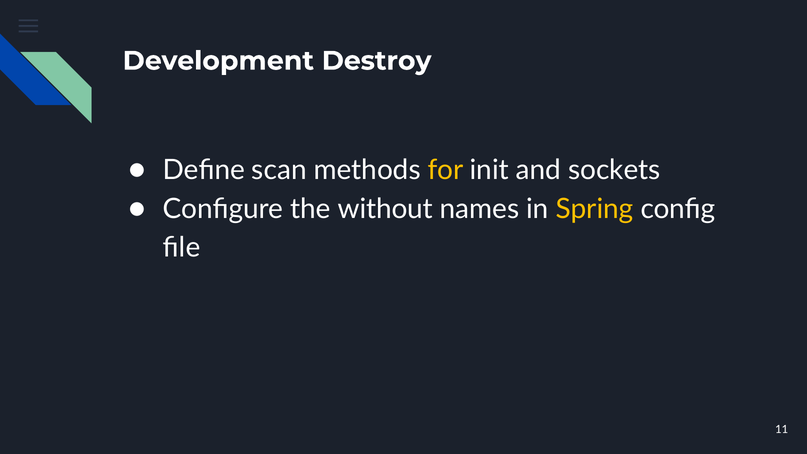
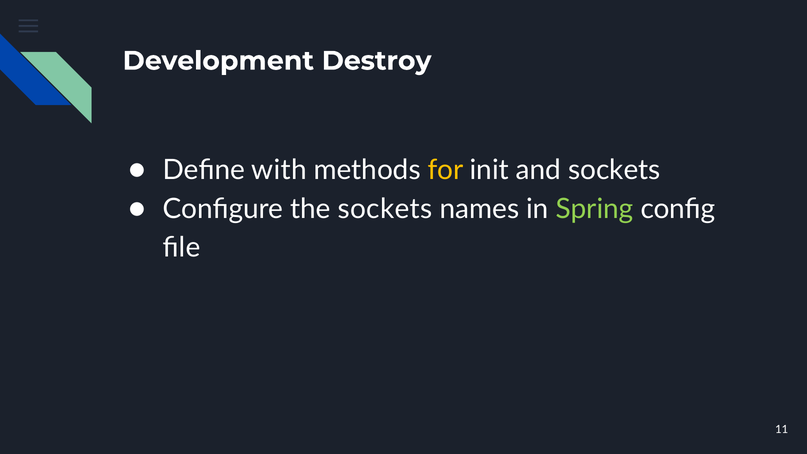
scan: scan -> with (279, 170)
the without: without -> sockets (385, 209)
Spring colour: yellow -> light green (595, 209)
